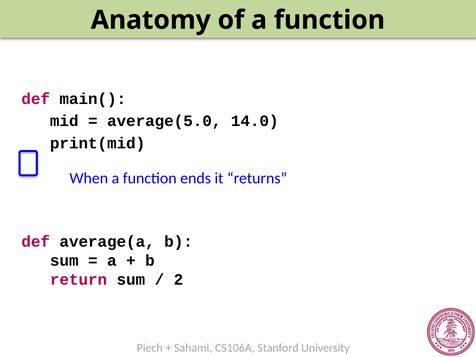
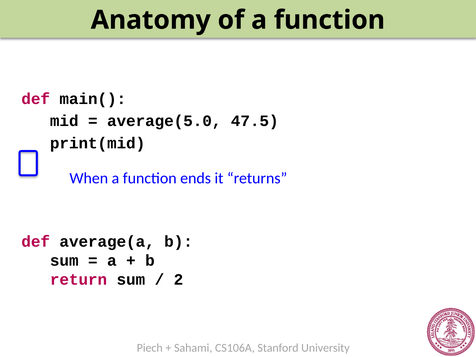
14.0: 14.0 -> 47.5 (255, 121)
